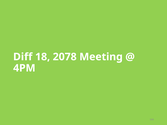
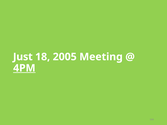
Diff: Diff -> Just (23, 57)
2078: 2078 -> 2005 (65, 57)
4PM underline: none -> present (24, 68)
